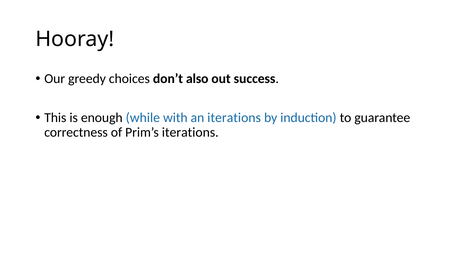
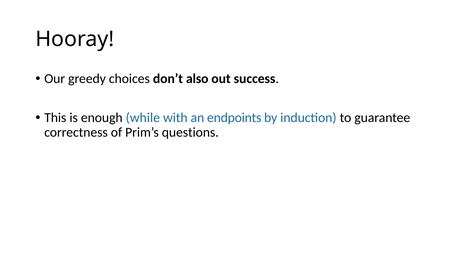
an iterations: iterations -> endpoints (234, 118)
Prim’s iterations: iterations -> questions (190, 133)
